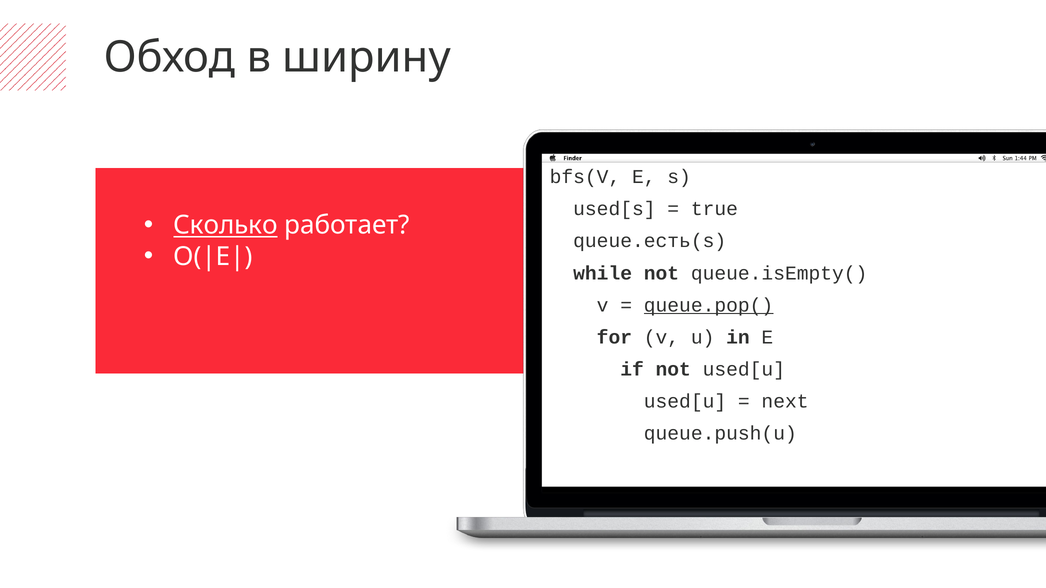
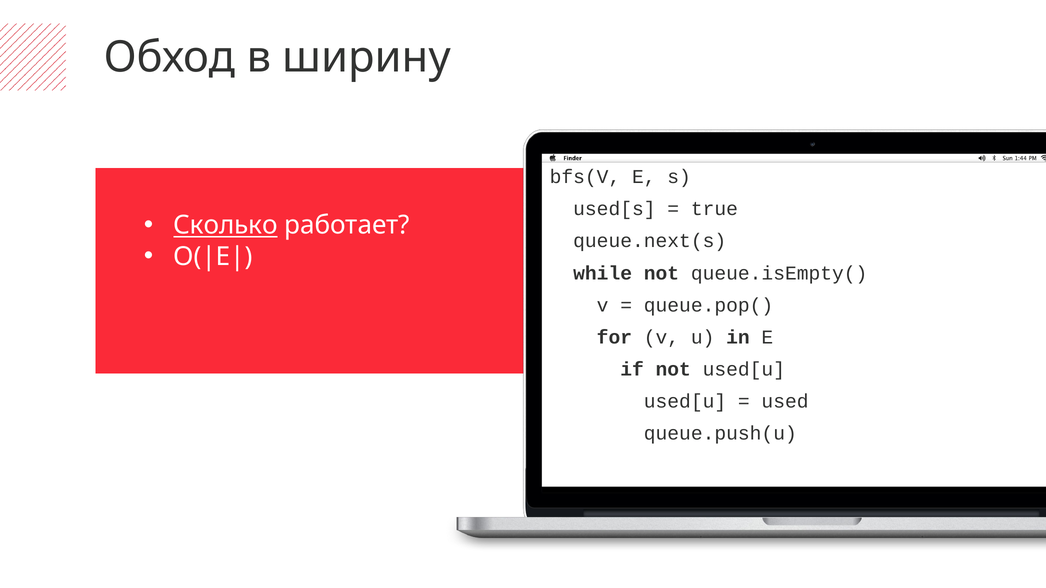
queue.есть(s: queue.есть(s -> queue.next(s (650, 241)
queue.pop( underline: present -> none (709, 305)
next: next -> used (785, 402)
